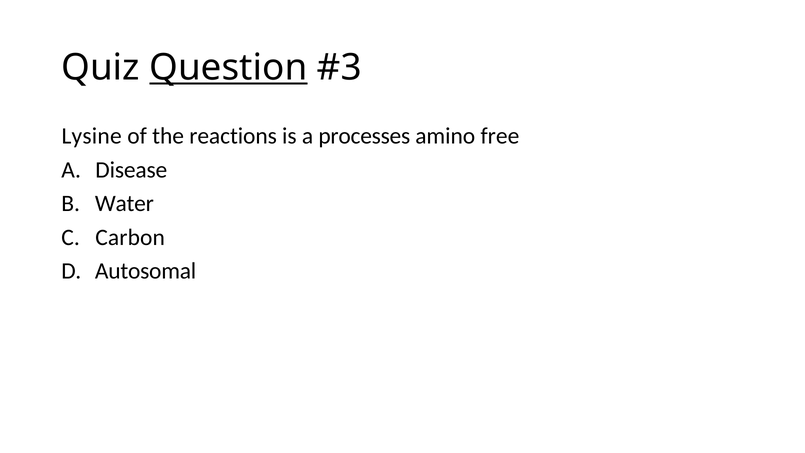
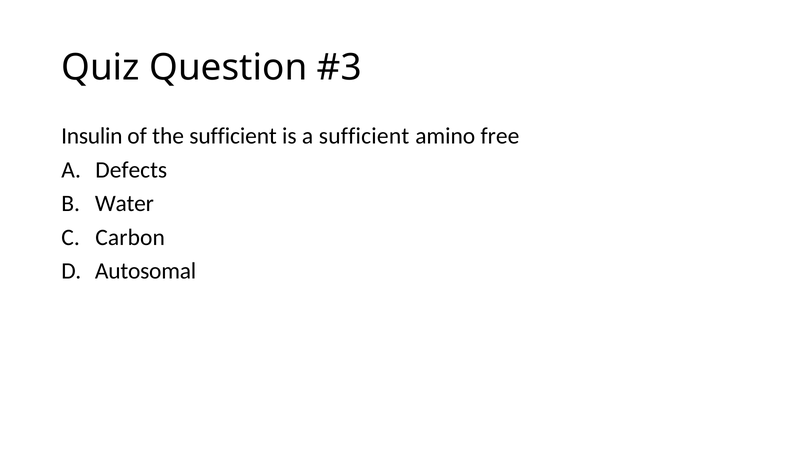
Question underline: present -> none (228, 68)
Lysine: Lysine -> Insulin (92, 136)
the reactions: reactions -> sufficient (233, 136)
a processes: processes -> sufficient (364, 136)
Disease: Disease -> Defects (131, 170)
